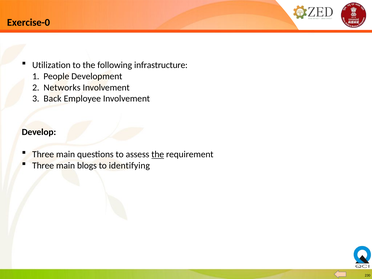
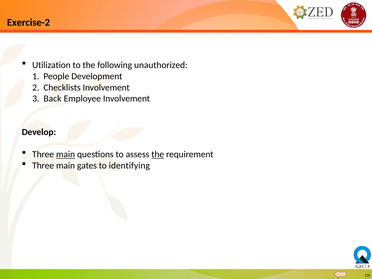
Exercise-0: Exercise-0 -> Exercise-2 (28, 23)
infrastructure: infrastructure -> unauthorized (161, 65)
Networks: Networks -> Checklists (62, 87)
main underline: none -> present (66, 154)
blogs: blogs -> gates (87, 166)
